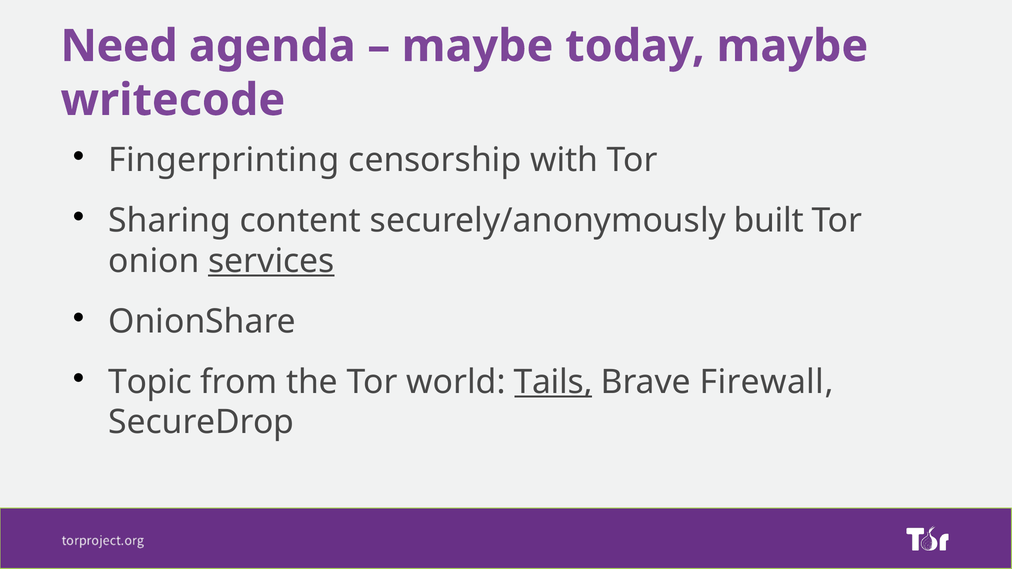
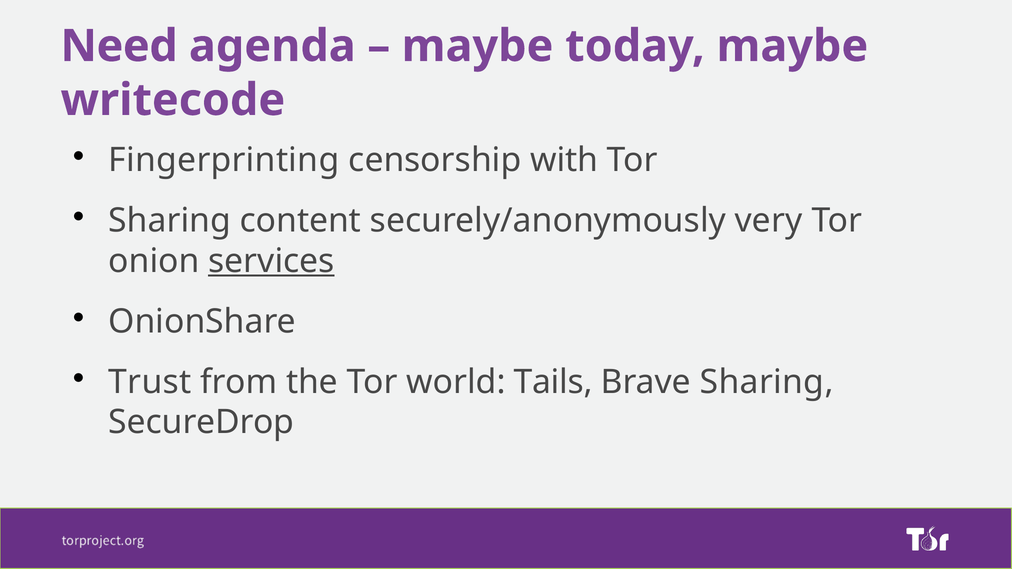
built: built -> very (769, 221)
Topic: Topic -> Trust (150, 382)
Tails underline: present -> none (553, 382)
Brave Firewall: Firewall -> Sharing (767, 382)
